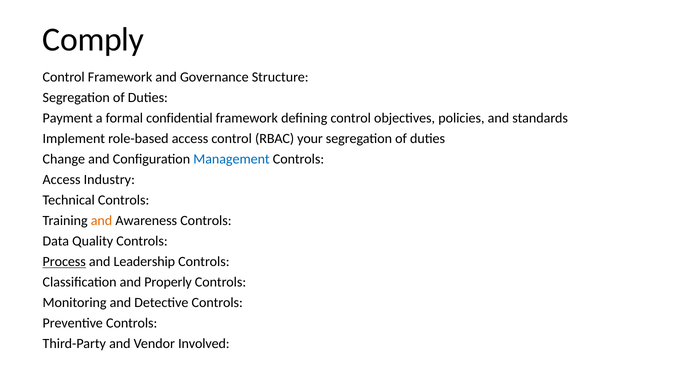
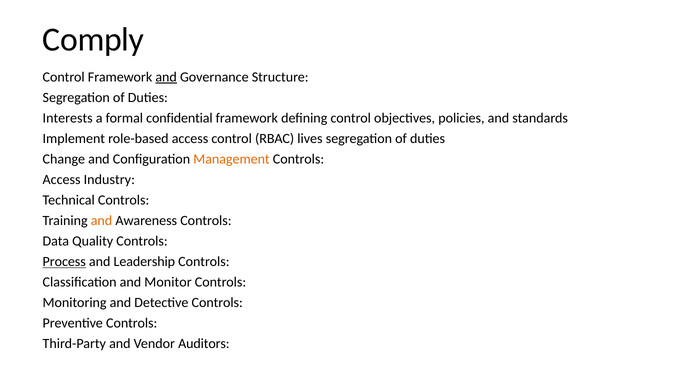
and underline: none -> present (166, 77)
Payment: Payment -> Interests (68, 118)
your: your -> lives (310, 139)
Management colour: blue -> orange (231, 159)
Properly: Properly -> Monitor (168, 282)
Involved: Involved -> Auditors (204, 344)
